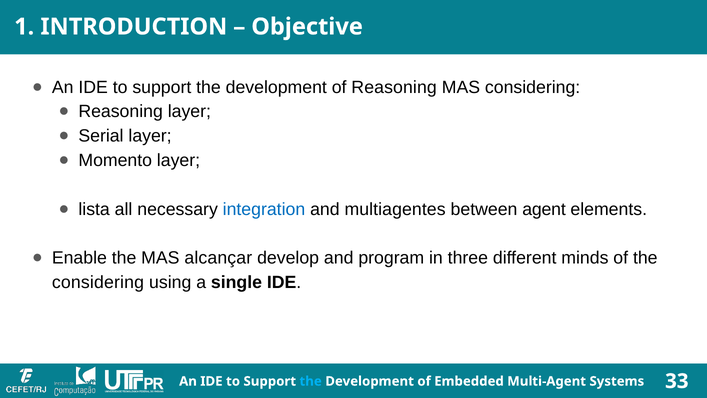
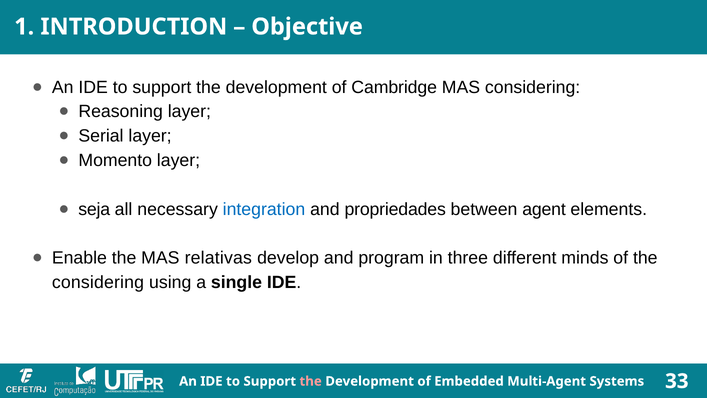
of Reasoning: Reasoning -> Cambridge (394, 87)
lista: lista -> seja (94, 209)
multiagentes: multiagentes -> propriedades (395, 209)
alcançar: alcançar -> relativas (218, 258)
the colour: light blue -> pink (311, 381)
